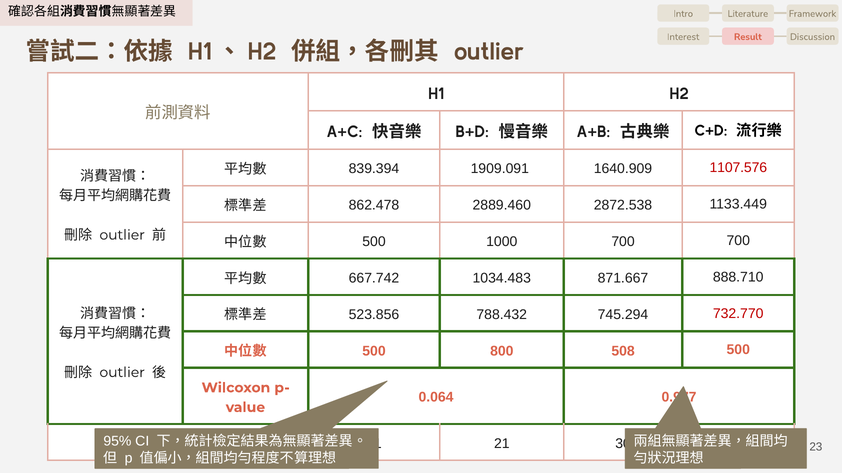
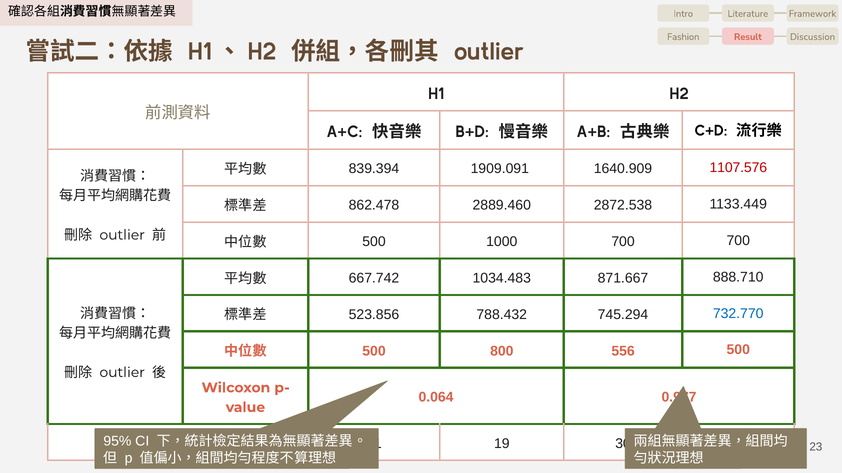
Interest: Interest -> Fashion (683, 37)
732.770 colour: red -> blue (738, 314)
508: 508 -> 556 (623, 352)
21: 21 -> 19 (502, 444)
